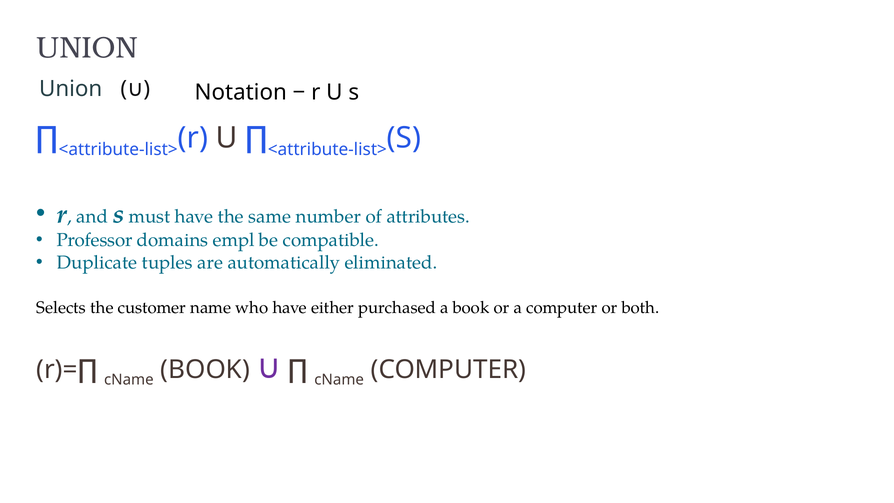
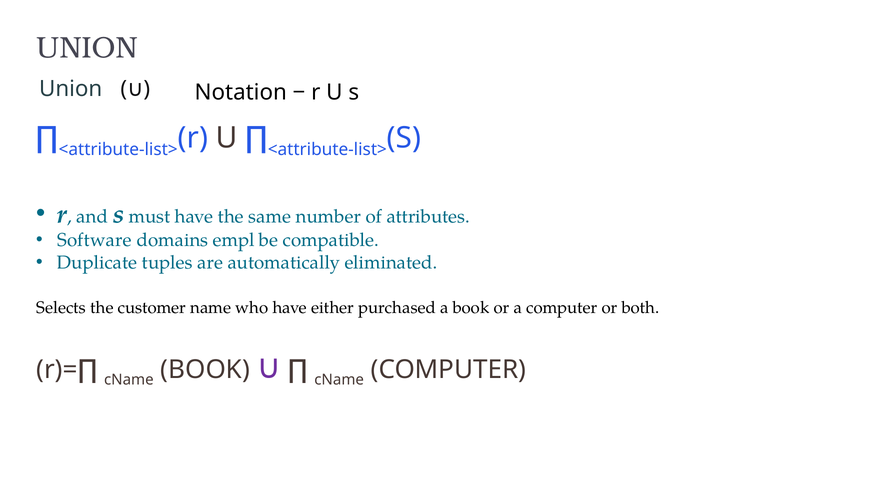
Professor: Professor -> Software (94, 240)
